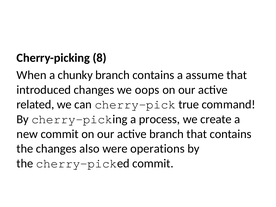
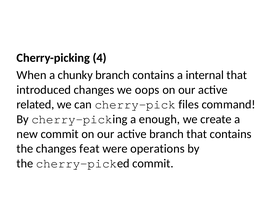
8: 8 -> 4 (100, 58)
assume: assume -> internal (205, 75)
true: true -> files (189, 105)
process: process -> enough (159, 119)
also: also -> feat (89, 149)
